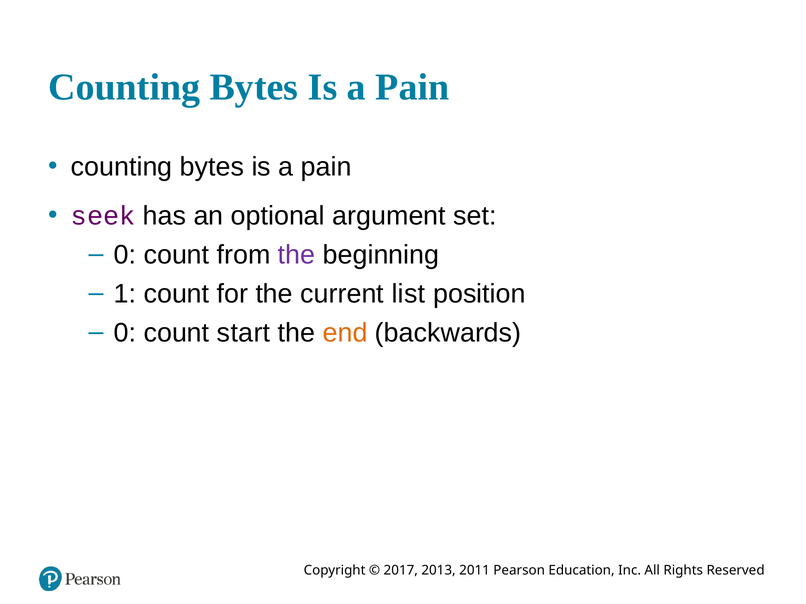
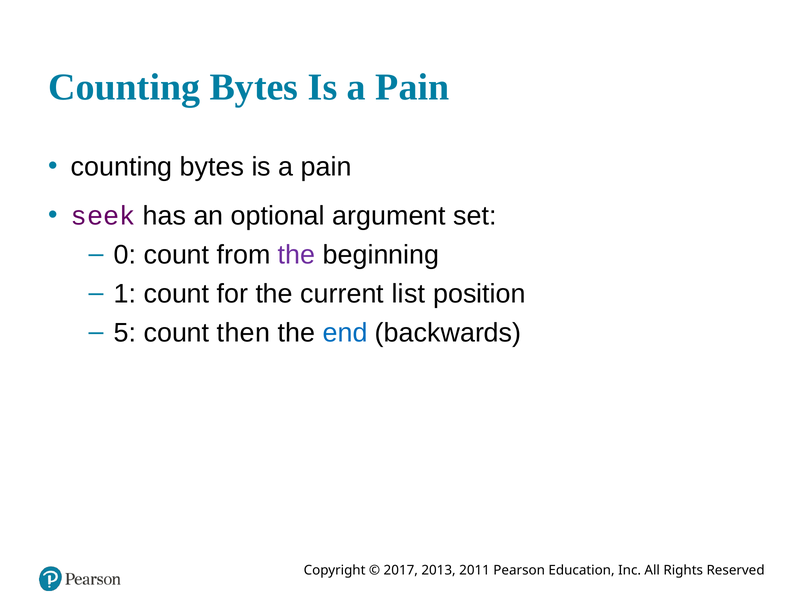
0: 0 -> 5 (125, 333)
start: start -> then (244, 333)
end colour: orange -> blue (345, 333)
